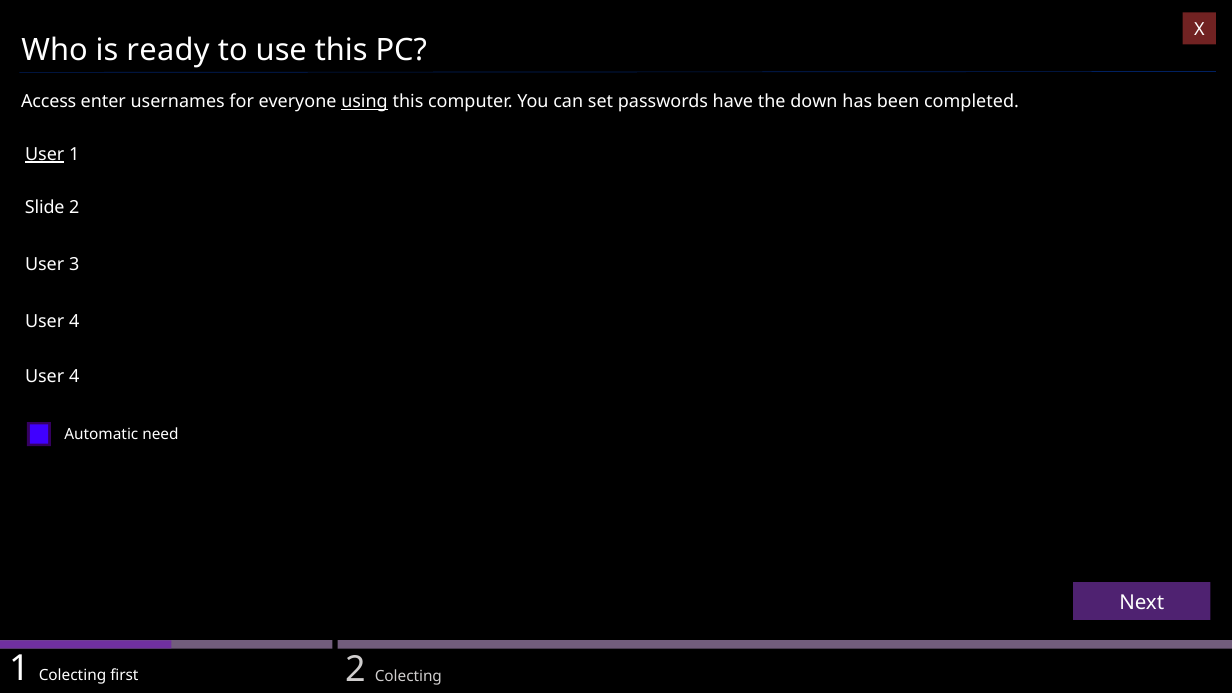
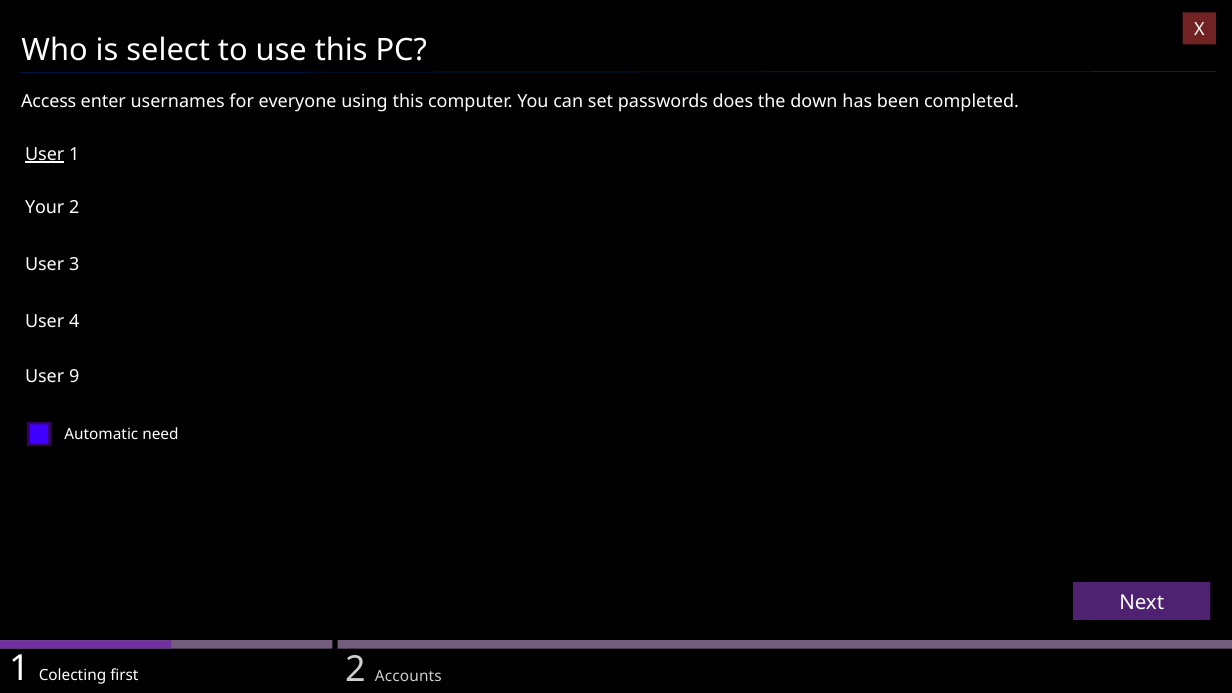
ready: ready -> select (168, 50)
using underline: present -> none (365, 102)
have: have -> does (733, 102)
Slide: Slide -> Your (45, 208)
4: 4 -> 9 (74, 377)
Colecting: Colecting -> Accounts (408, 676)
